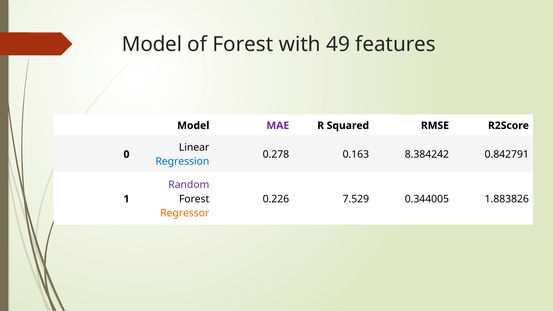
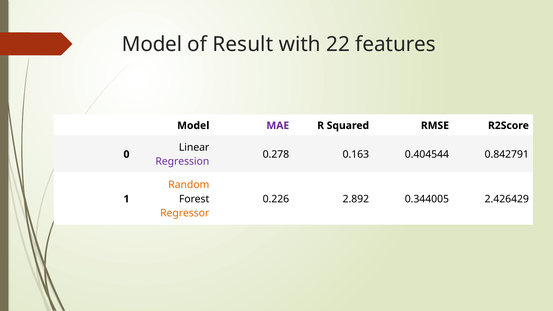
of Forest: Forest -> Result (243, 44)
49: 49 -> 22 (338, 44)
8.384242: 8.384242 -> 0.404544 (427, 154)
Regression colour: blue -> purple (182, 161)
Random colour: purple -> orange (189, 185)
7.529: 7.529 -> 2.892 (356, 199)
1.883826: 1.883826 -> 2.426429 (507, 199)
